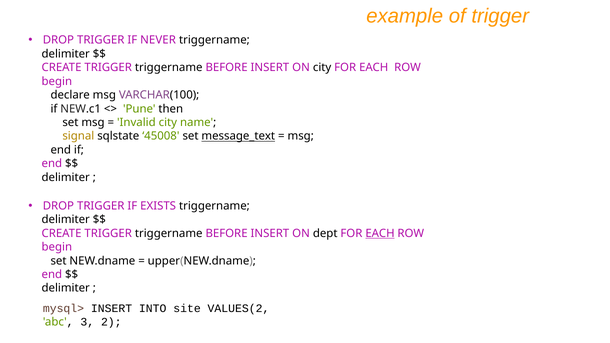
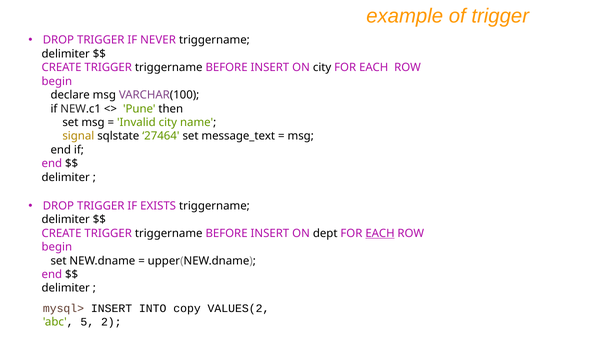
45008: 45008 -> 27464 (161, 136)
message_text underline: present -> none (238, 136)
site: site -> copy (187, 308)
3: 3 -> 5 (87, 322)
